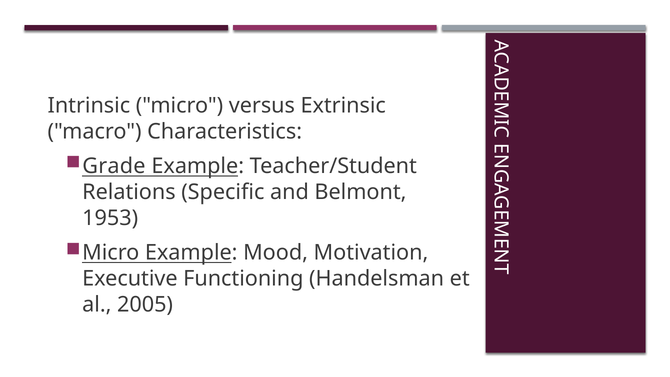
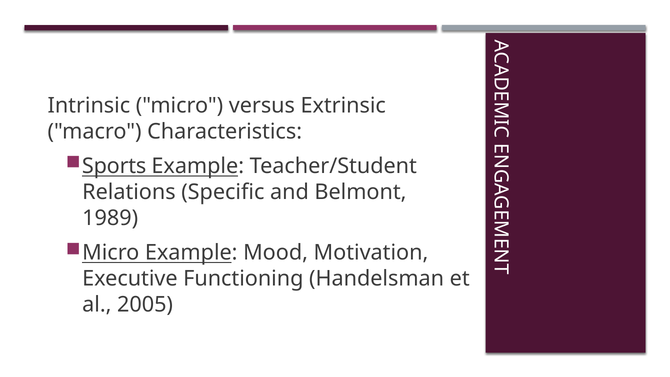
Grade: Grade -> Sports (114, 166)
1953: 1953 -> 1989 (110, 218)
